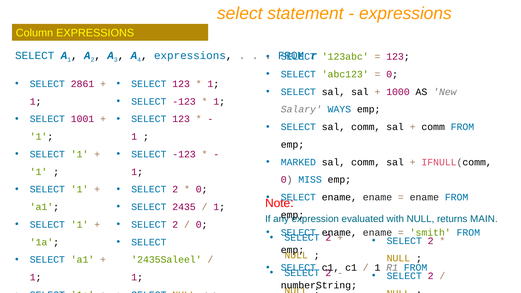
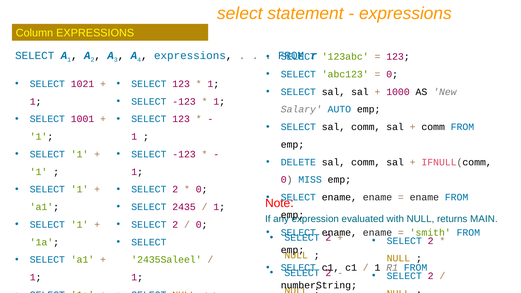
2861: 2861 -> 1021 (83, 84)
WAYS: WAYS -> AUTO (339, 109)
MARKED: MARKED -> DELETE (298, 162)
